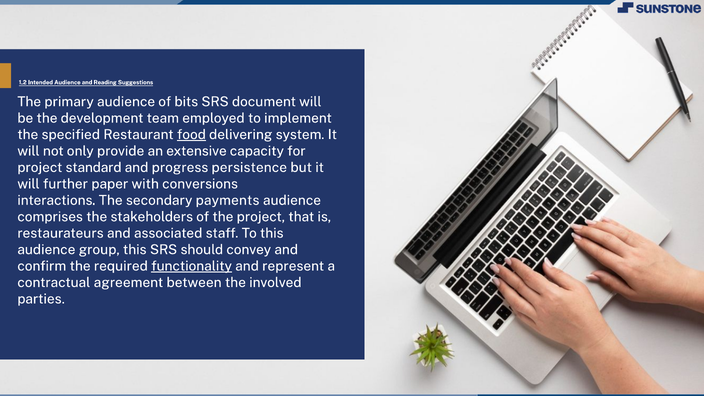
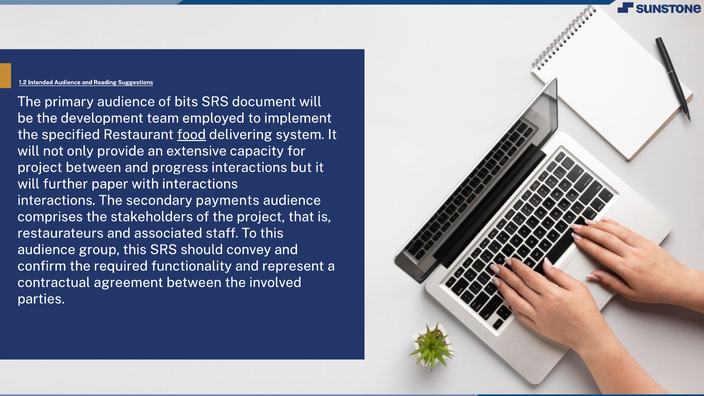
project standard: standard -> between (93, 167)
progress persistence: persistence -> interactions (249, 167)
with conversions: conversions -> interactions (200, 184)
functionality underline: present -> none (192, 266)
